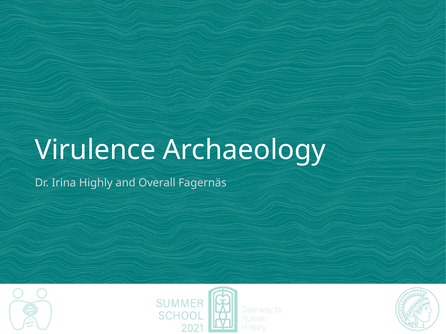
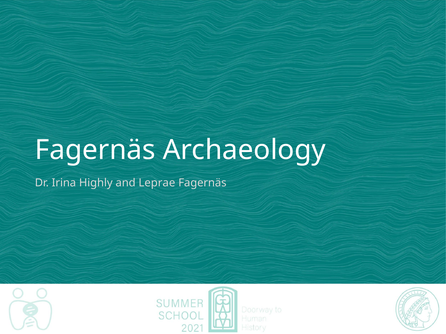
Virulence: Virulence -> Fagernäs (95, 150)
Overall: Overall -> Leprae (157, 183)
